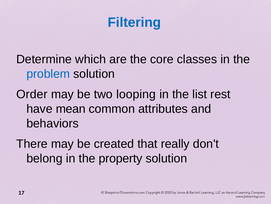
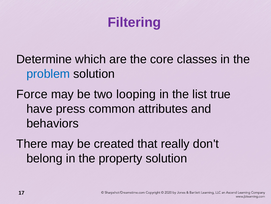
Filtering colour: blue -> purple (134, 22)
Order: Order -> Force (32, 94)
rest: rest -> true (220, 94)
mean: mean -> press (71, 109)
